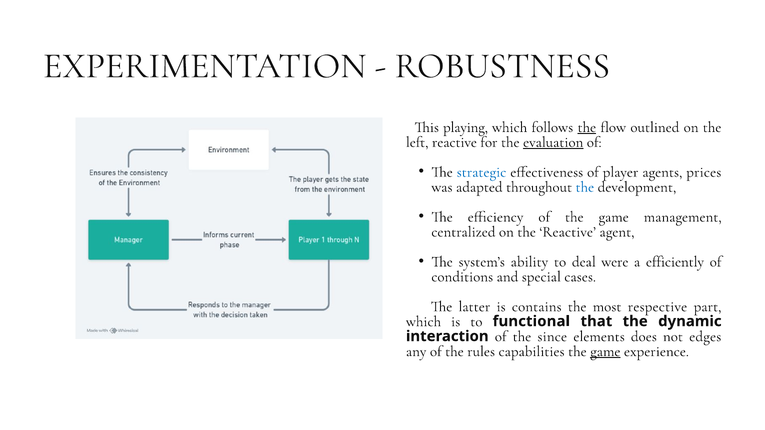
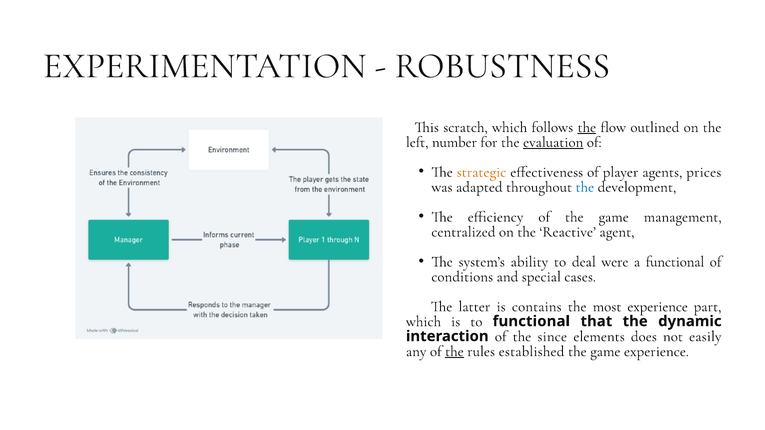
playing: playing -> scratch (465, 127)
left reactive: reactive -> number (454, 142)
strategic colour: blue -> orange (482, 172)
a efficiently: efficiently -> functional (675, 262)
most respective: respective -> experience (658, 307)
edges: edges -> easily (705, 336)
the underline: none -> present (454, 351)
capabilities: capabilities -> established (531, 351)
game underline: present -> none (605, 351)
